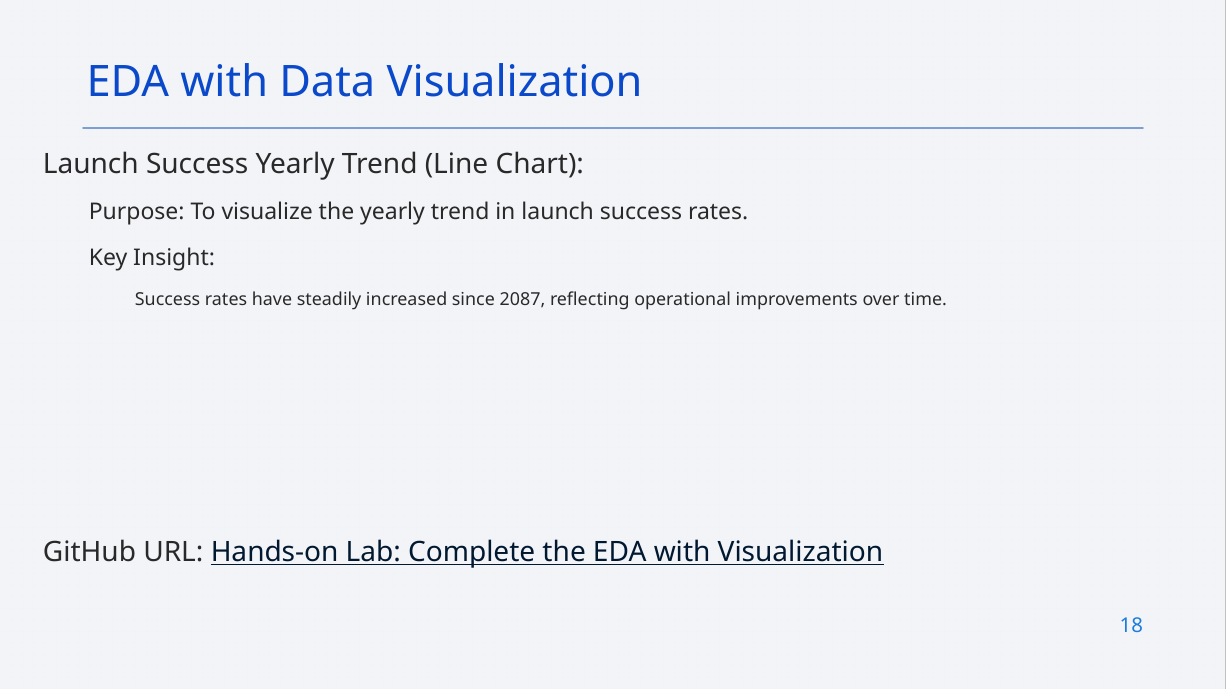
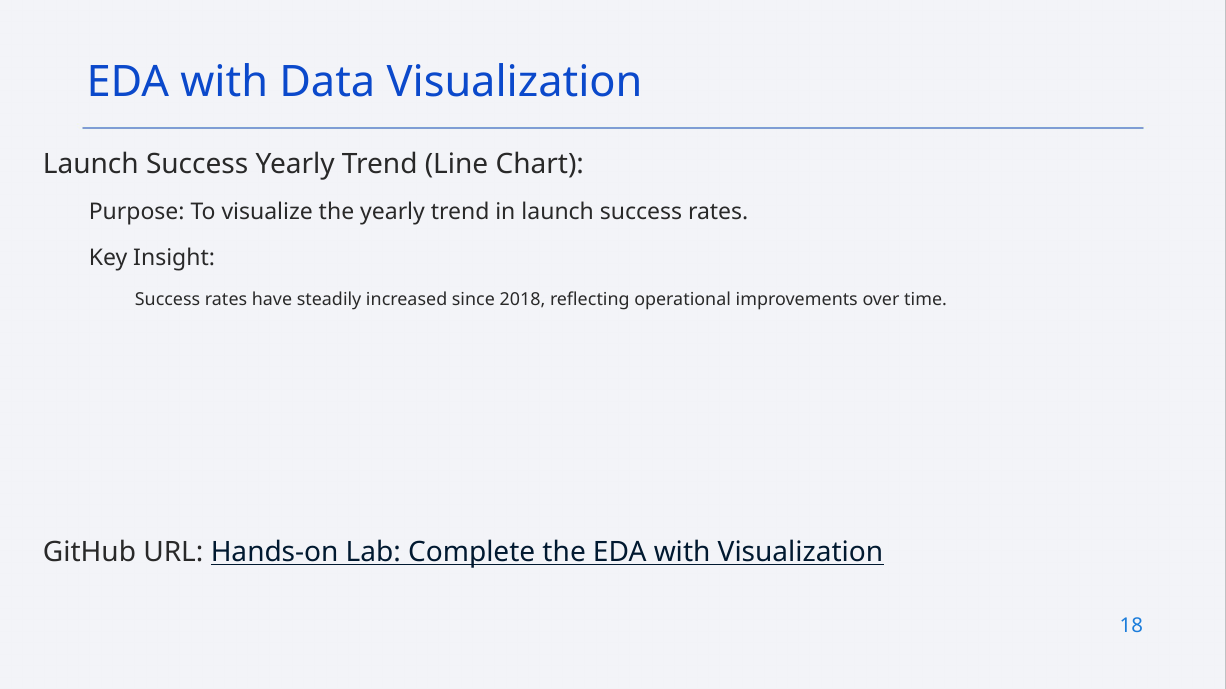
2087: 2087 -> 2018 (522, 300)
